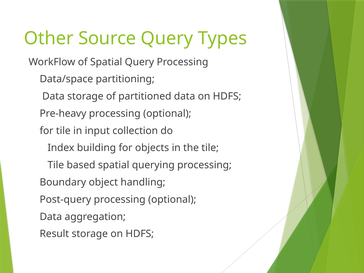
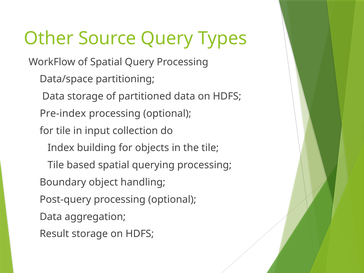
Pre-heavy: Pre-heavy -> Pre-index (63, 114)
